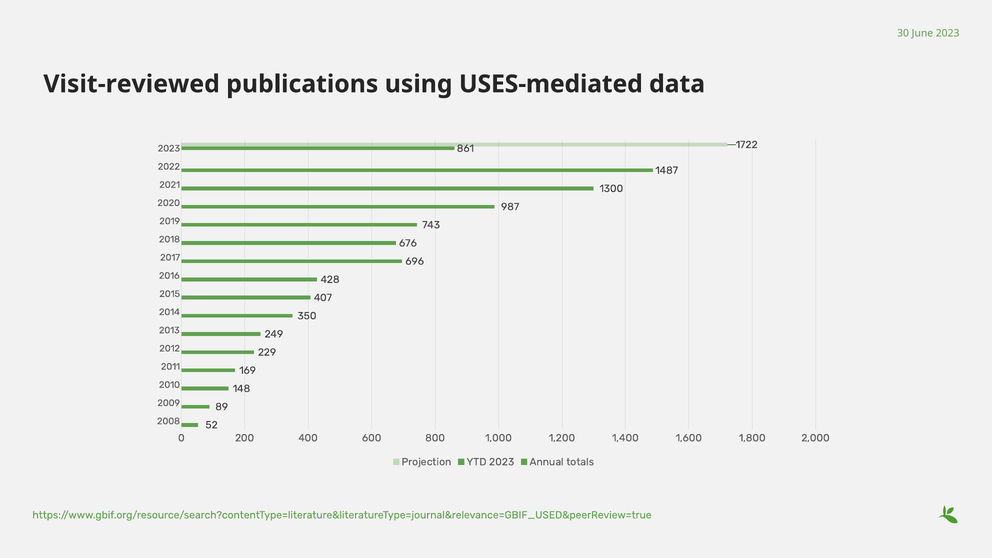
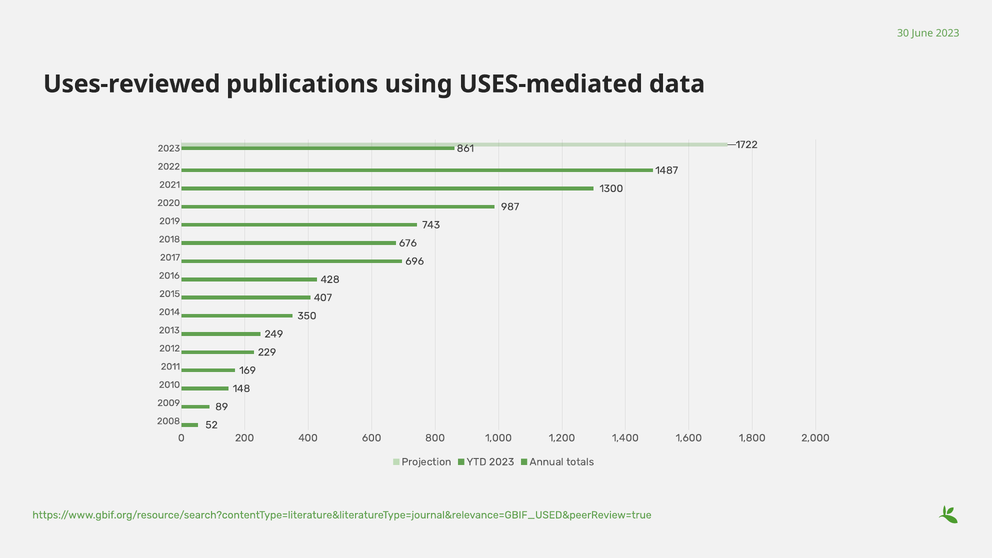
Visit-reviewed: Visit-reviewed -> Uses-reviewed (132, 84)
